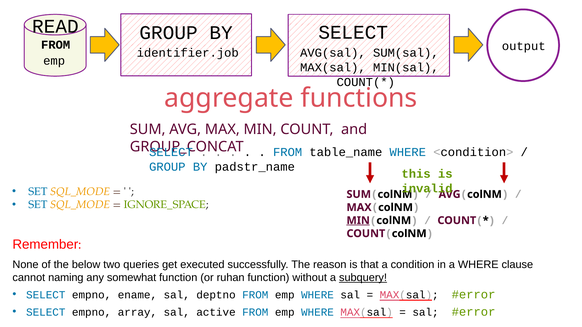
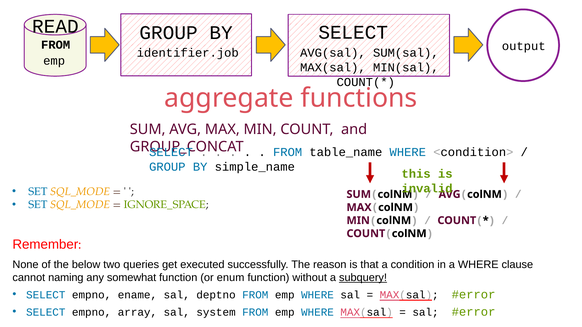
padstr_name: padstr_name -> simple_name (255, 167)
MIN underline: present -> none (358, 221)
ruhan: ruhan -> enum (231, 278)
active: active -> system (216, 313)
